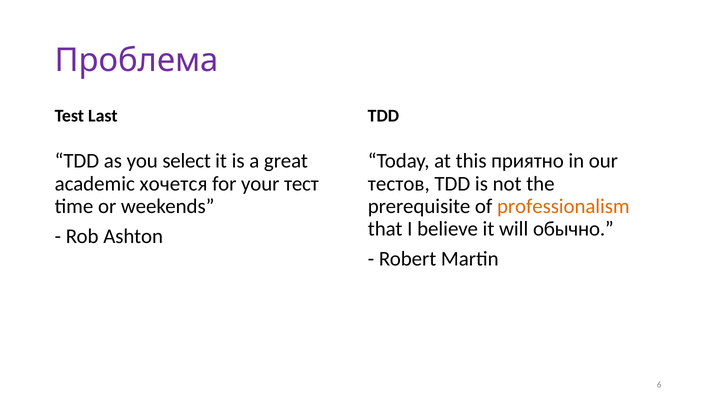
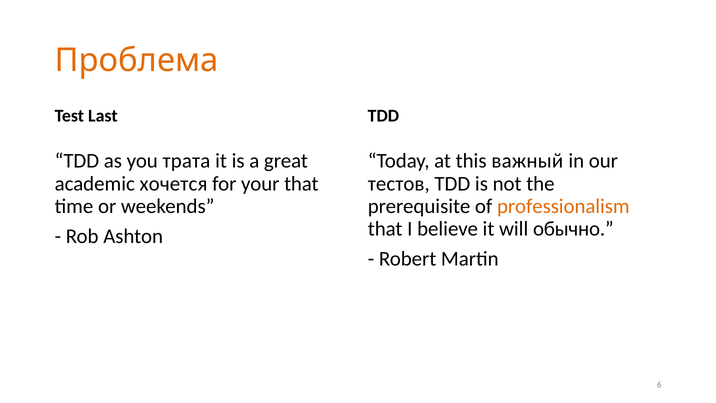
Проблема colour: purple -> orange (137, 60)
select: select -> трата (186, 161)
приятно: приятно -> важный (527, 161)
your тест: тест -> that (301, 184)
